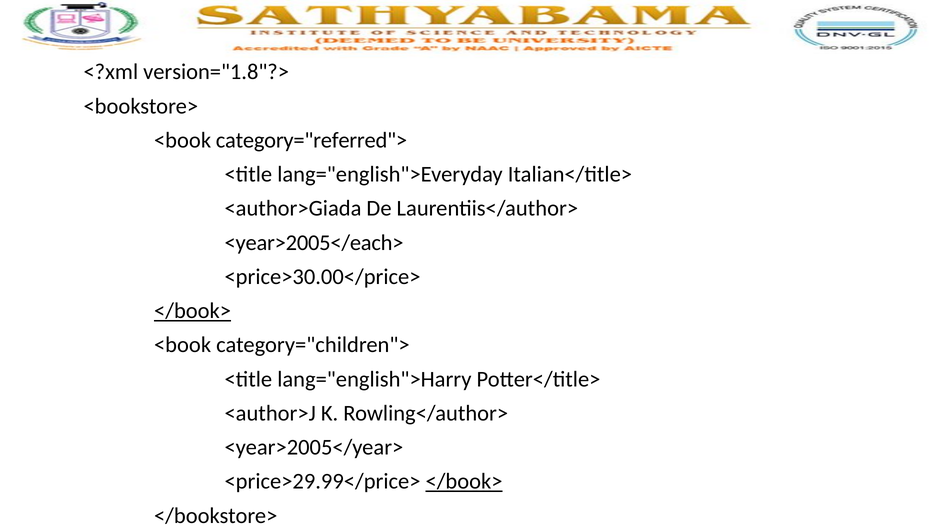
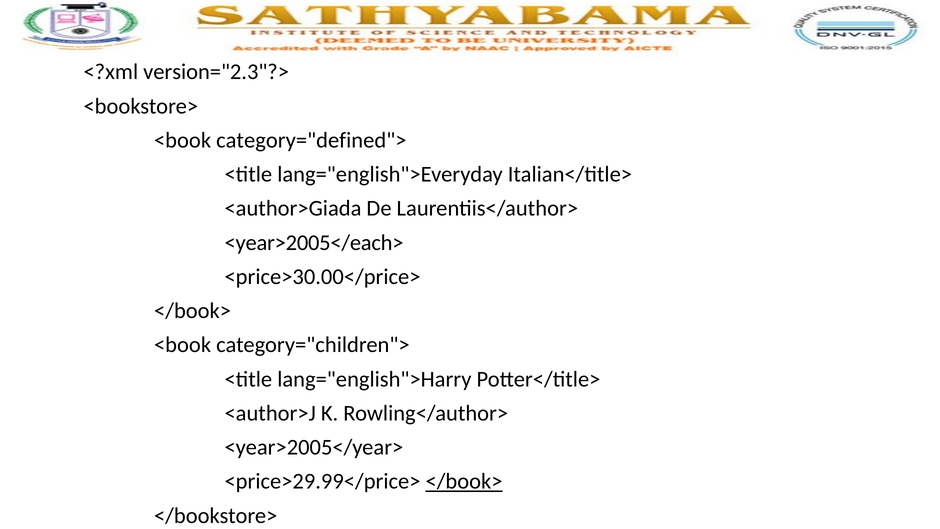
version="1.8"?>: version="1.8"?> -> version="2.3"?> (216, 72)
category="referred">: category="referred"> -> category="defined"> (311, 140)
</book> underline: present -> none (193, 311)
